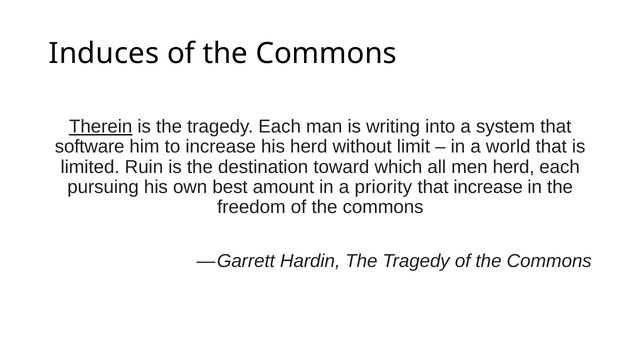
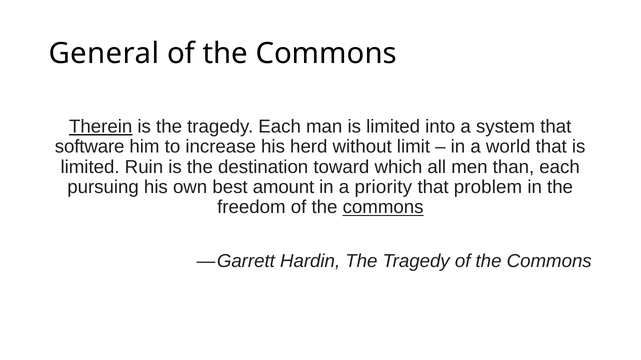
Induces: Induces -> General (104, 54)
man is writing: writing -> limited (393, 127)
men herd: herd -> than (513, 167)
that increase: increase -> problem (488, 187)
commons underline: none -> present (383, 208)
